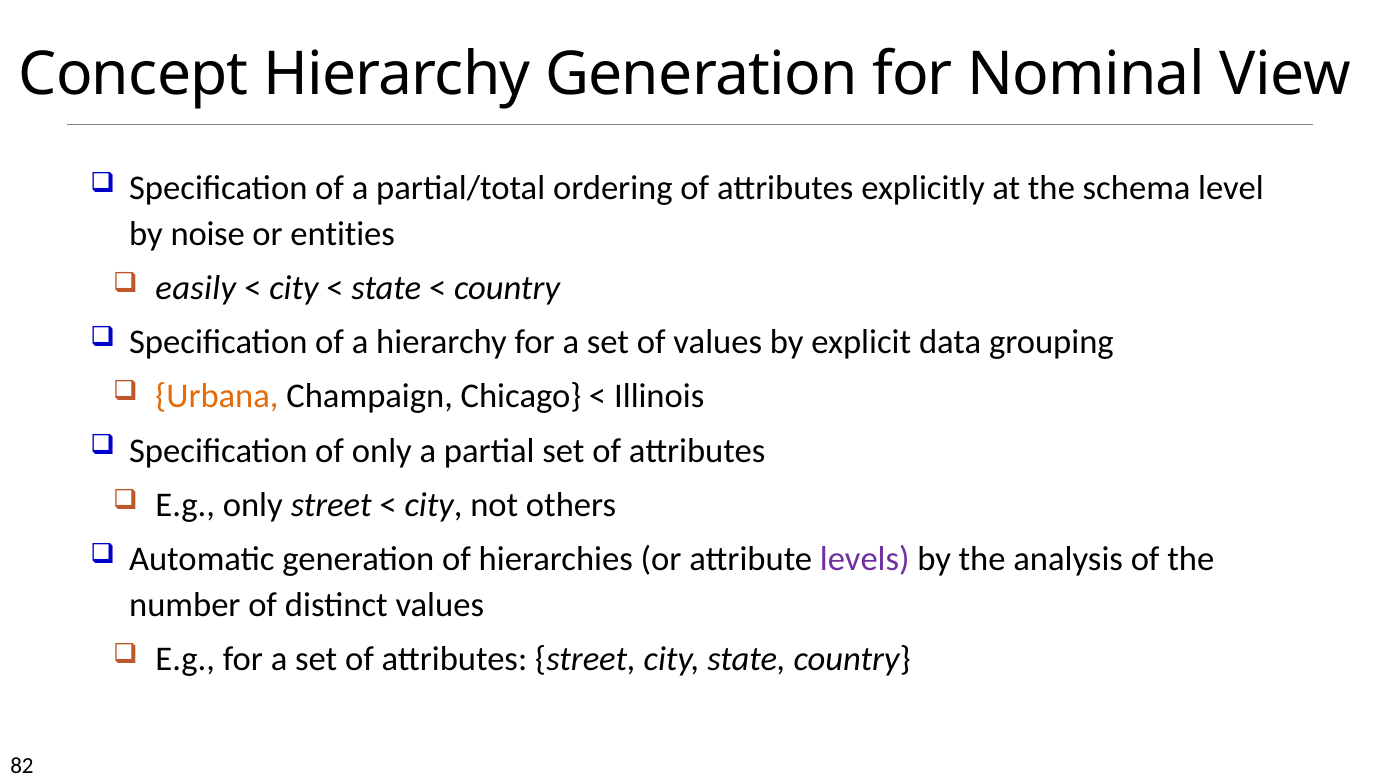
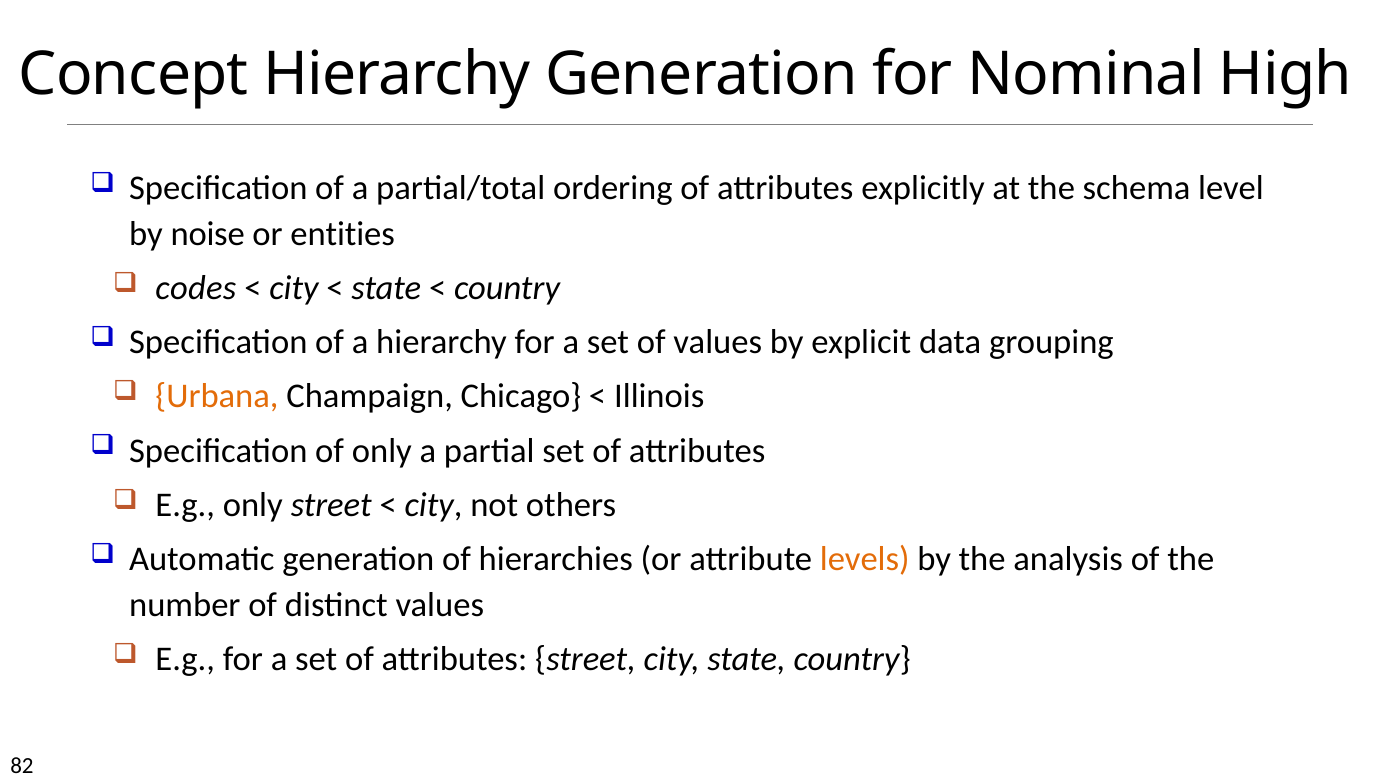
View: View -> High (1285, 75)
easily: easily -> codes (196, 288)
levels colour: purple -> orange (865, 560)
